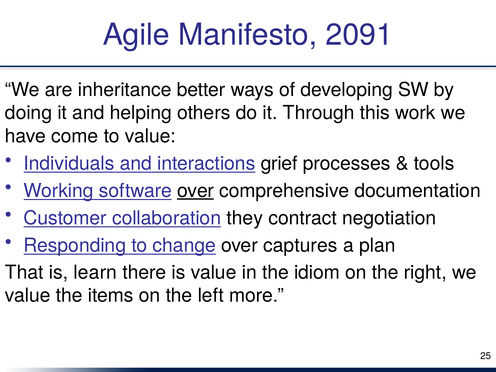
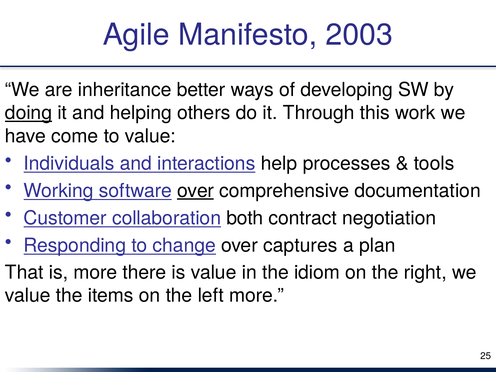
2091: 2091 -> 2003 (359, 35)
doing underline: none -> present (29, 113)
grief: grief -> help (279, 163)
they: they -> both (245, 218)
is learn: learn -> more (95, 272)
